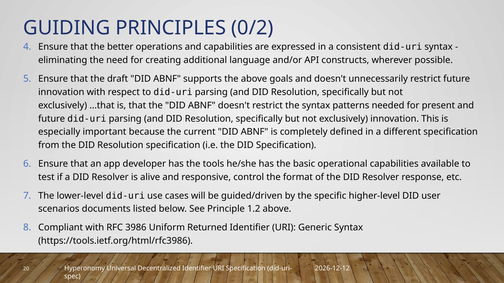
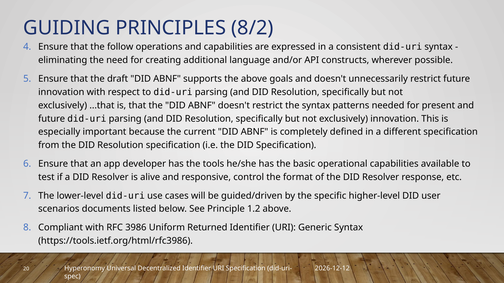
0/2: 0/2 -> 8/2 (252, 28)
better: better -> follow (120, 47)
